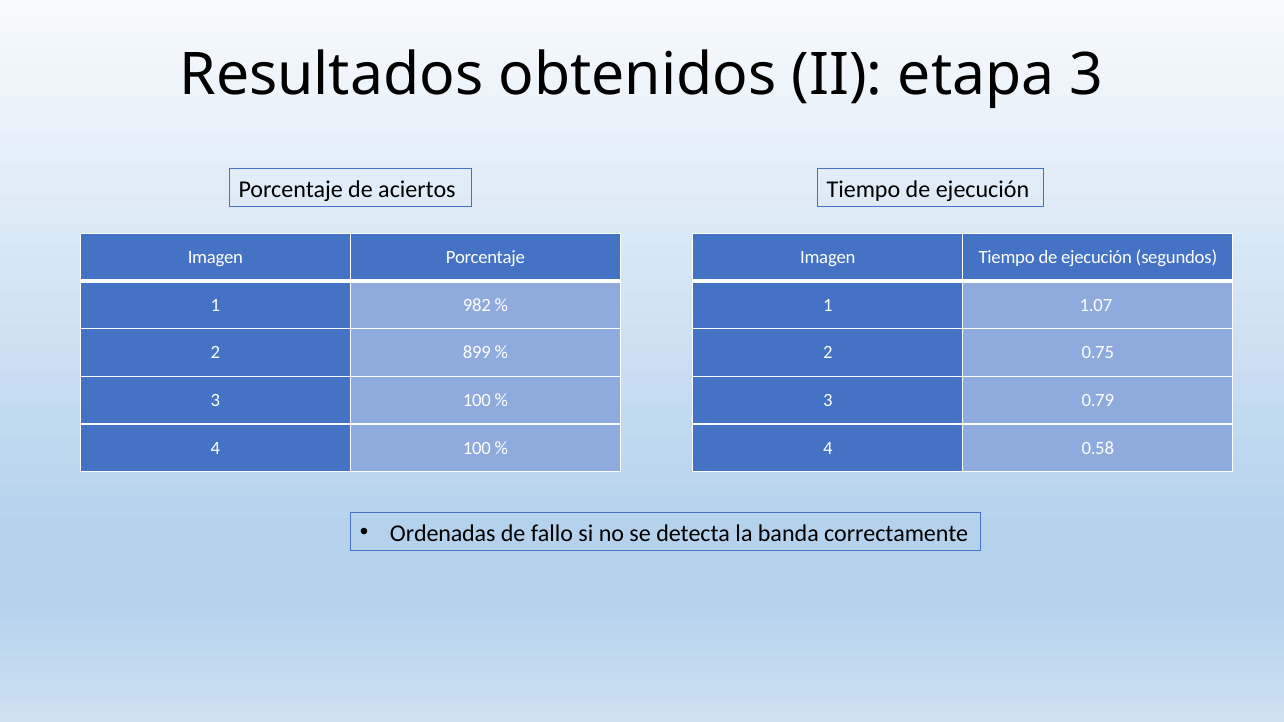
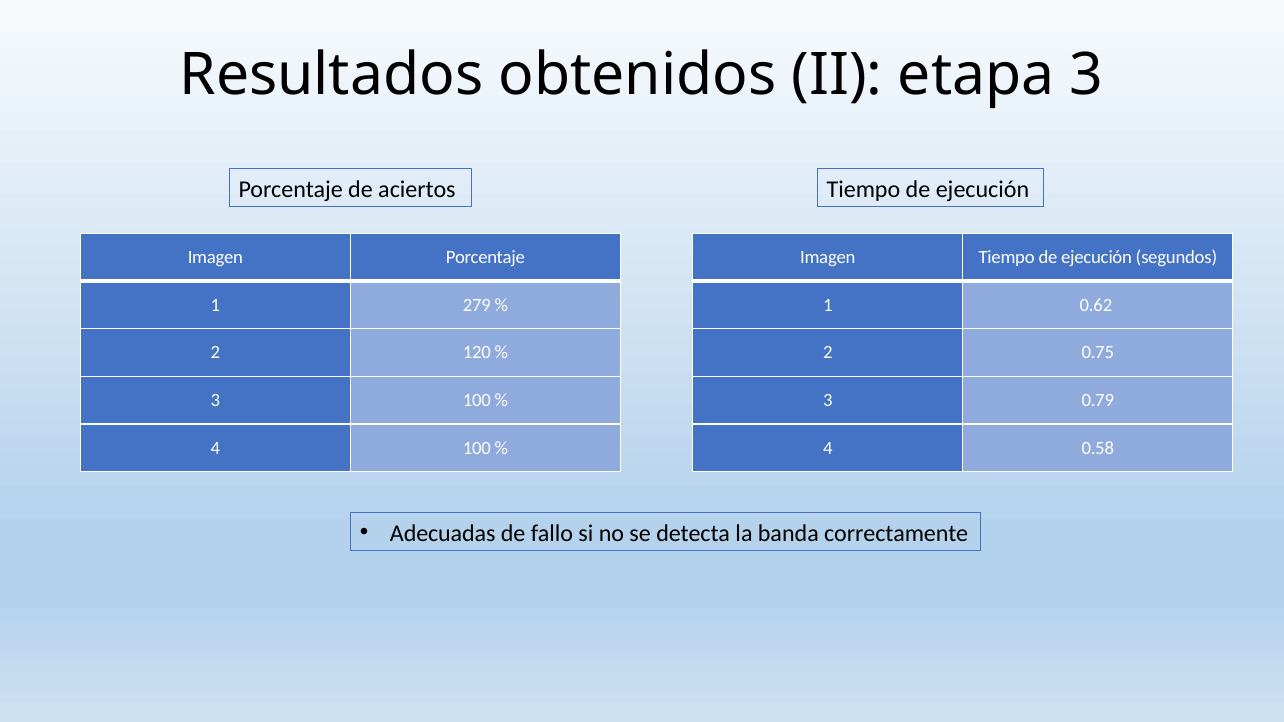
982: 982 -> 279 (477, 305)
1.07: 1.07 -> 0.62 (1096, 305)
899: 899 -> 120 (477, 353)
Ordenadas: Ordenadas -> Adecuadas (443, 533)
